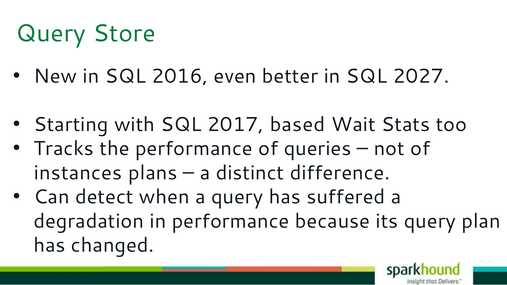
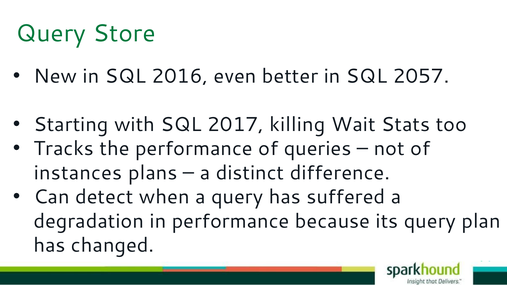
2027: 2027 -> 2057 (421, 76)
based: based -> killing (297, 125)
